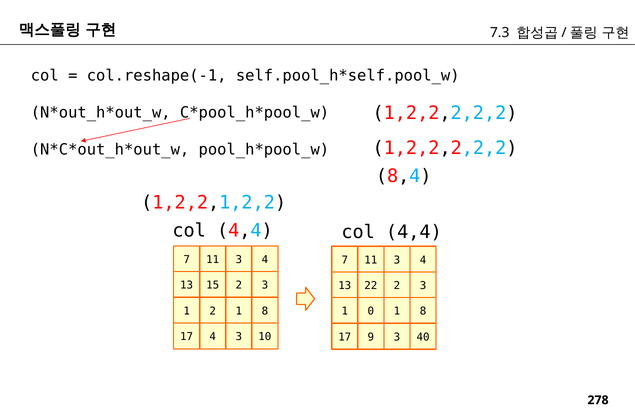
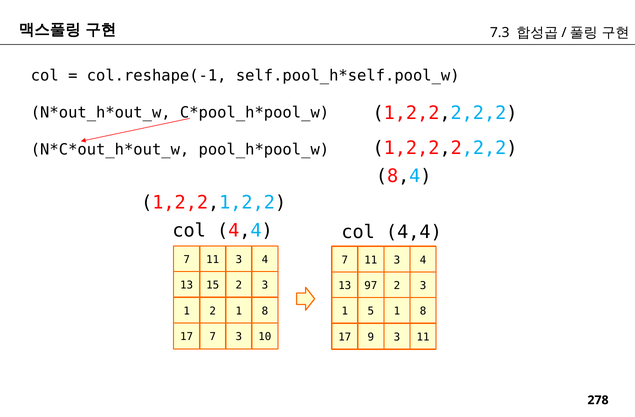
22: 22 -> 97 (371, 286)
0: 0 -> 5 (371, 311)
17 4: 4 -> 7 (213, 337)
3 40: 40 -> 11 (423, 337)
